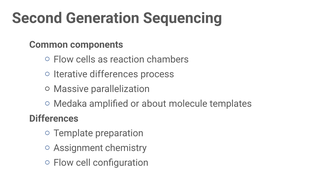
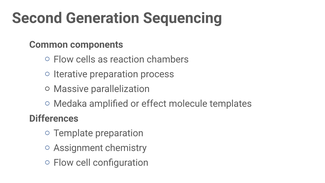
Iterative differences: differences -> preparation (114, 74)
about: about -> effect (154, 104)
